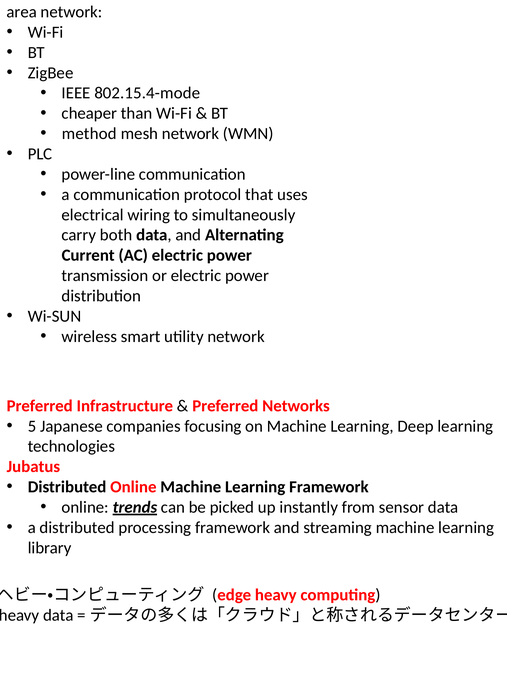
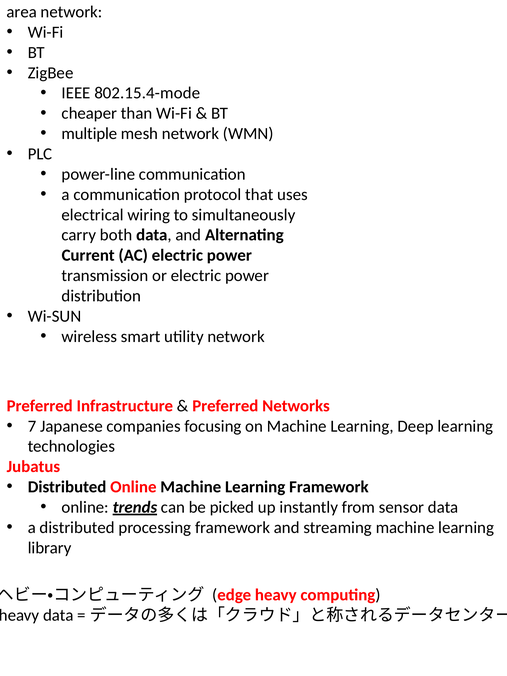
method: method -> multiple (89, 134)
5: 5 -> 7 (32, 426)
